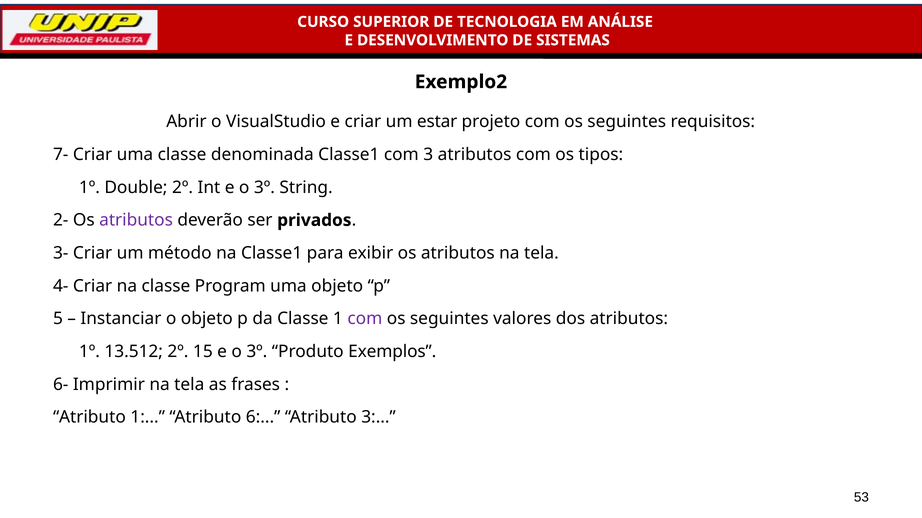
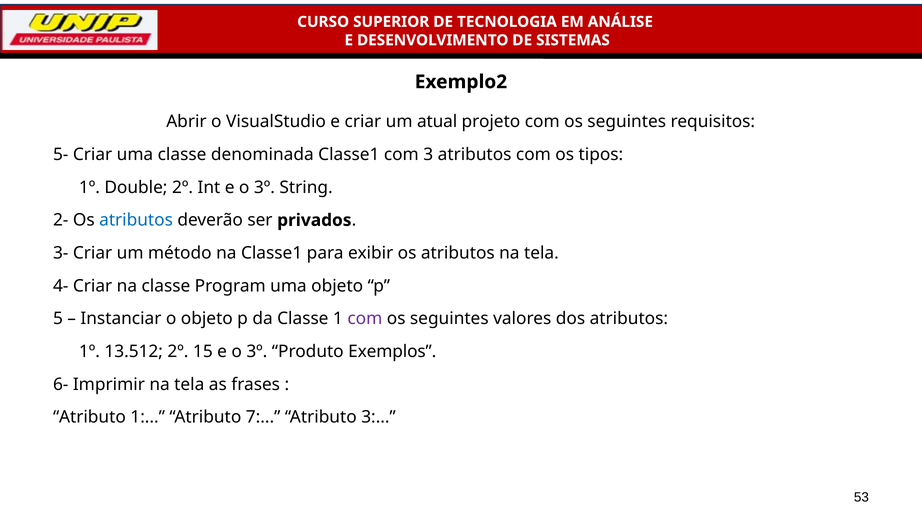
estar: estar -> atual (437, 122)
7-: 7- -> 5- (61, 155)
atributos colour: purple -> blue (136, 220)
6: 6 -> 7 (263, 418)
